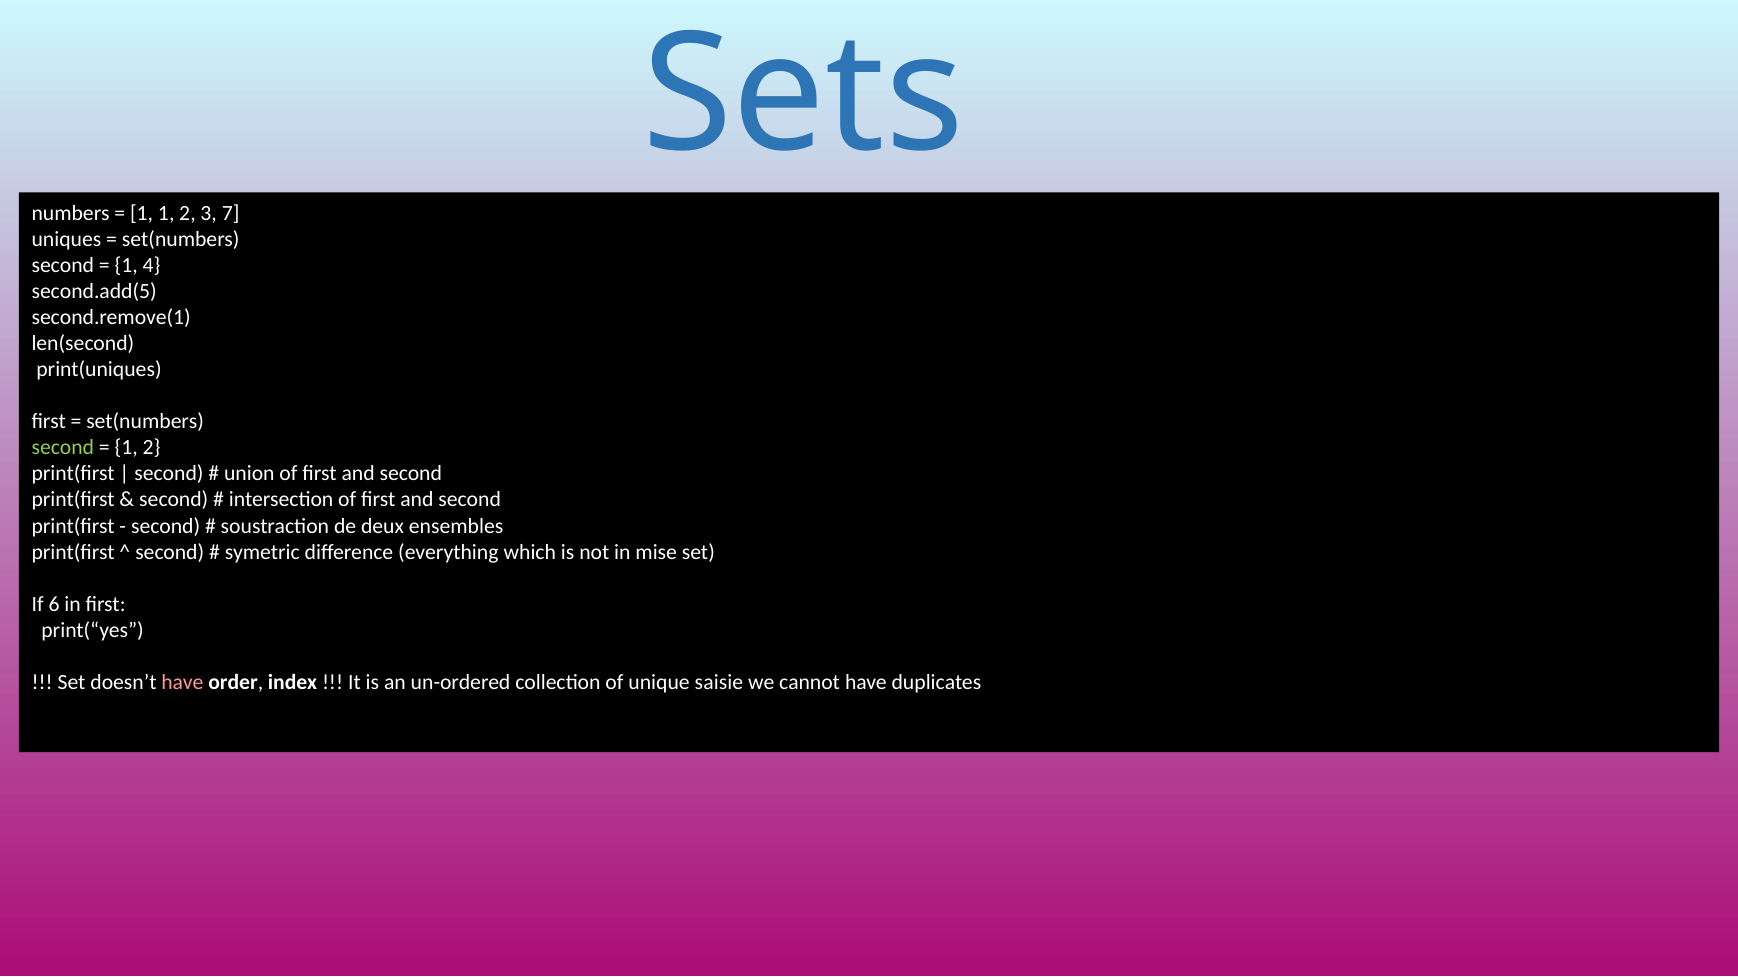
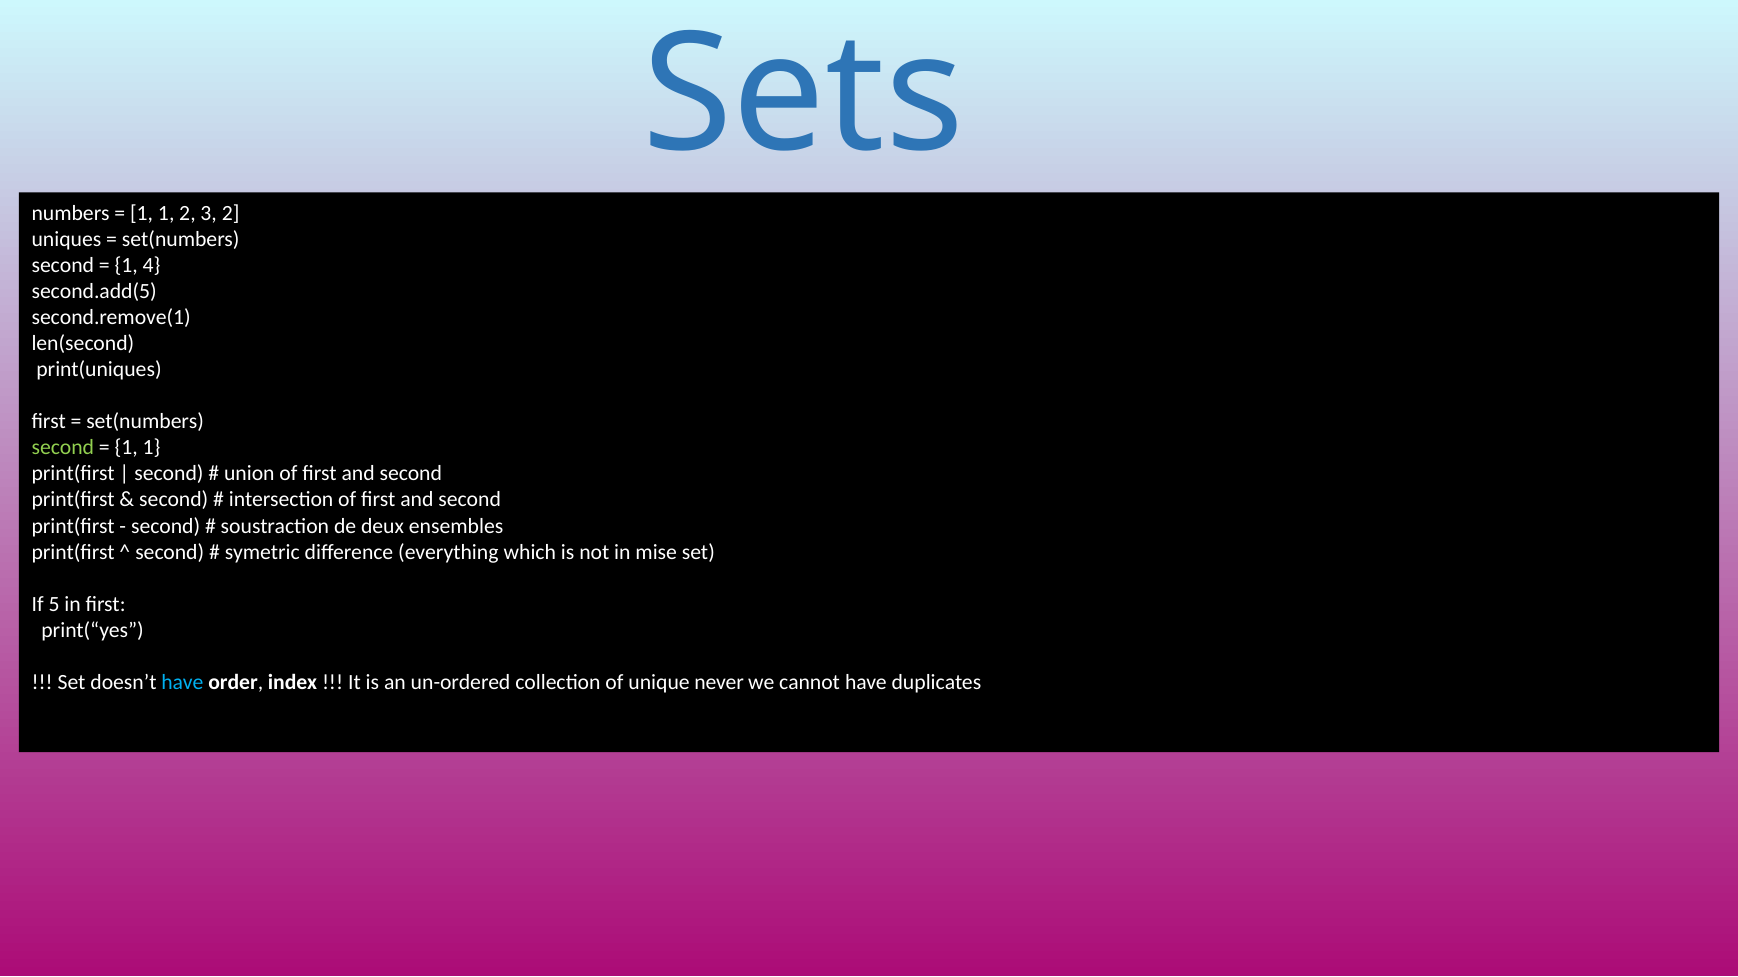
3 7: 7 -> 2 (231, 213)
2: 2 -> 1 (152, 448)
6: 6 -> 5 (54, 604)
have colour: pink -> light blue (182, 683)
saisie: saisie -> never (719, 683)
